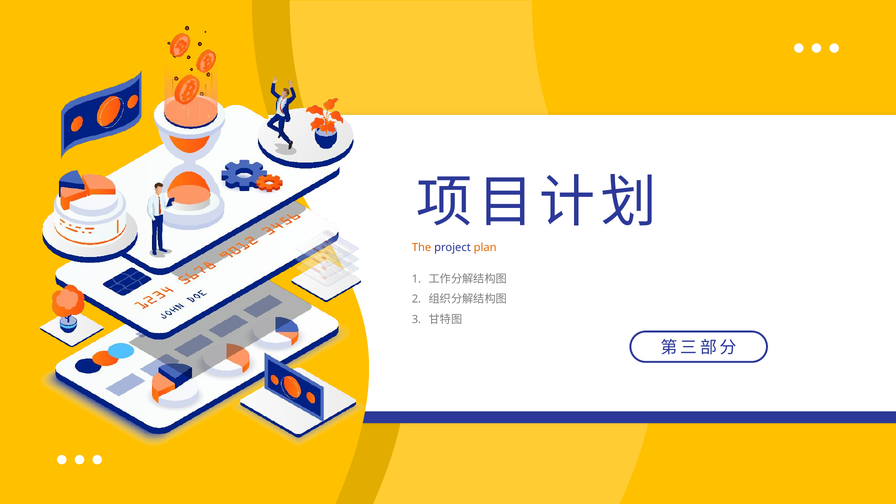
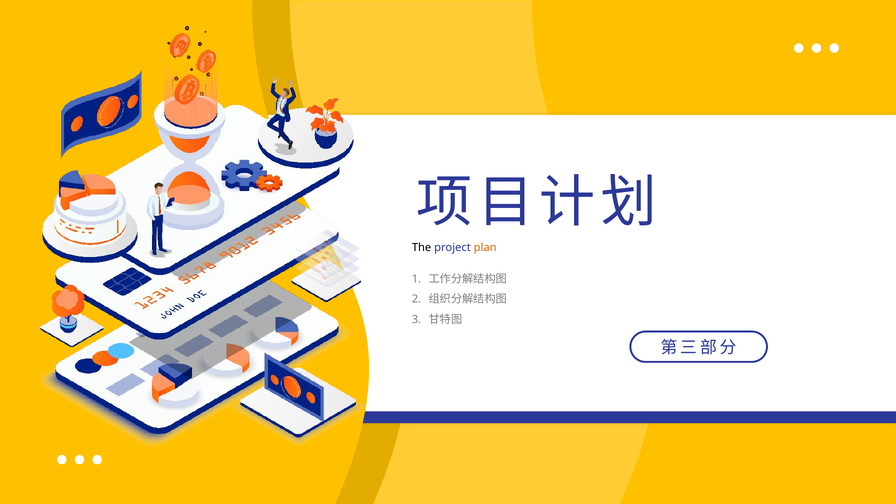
The colour: orange -> black (422, 247)
